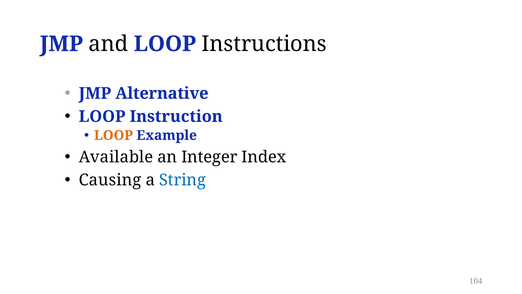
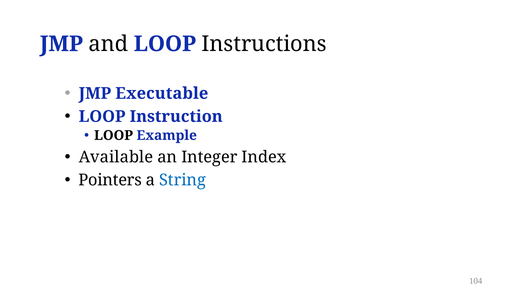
Alternative: Alternative -> Executable (162, 93)
LOOP colour: orange -> black (113, 135)
Causing: Causing -> Pointers (110, 180)
